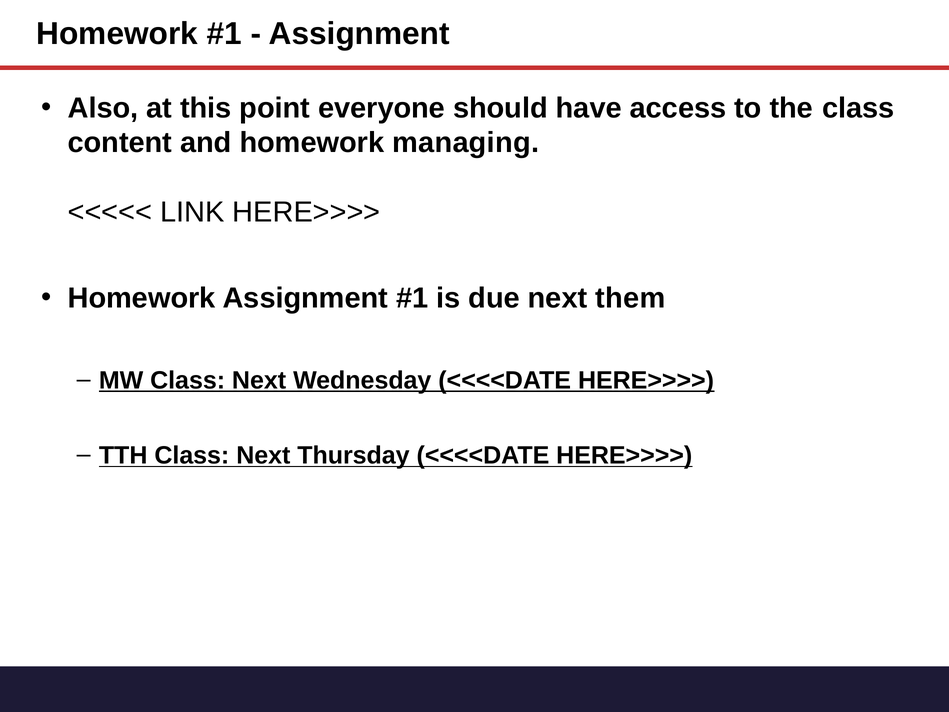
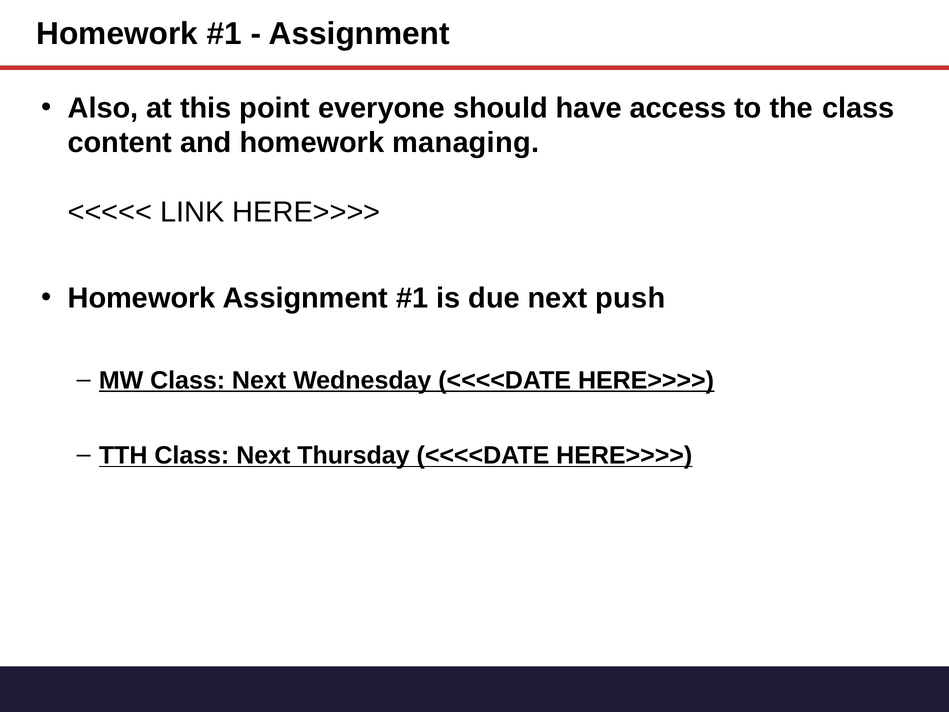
them: them -> push (630, 298)
